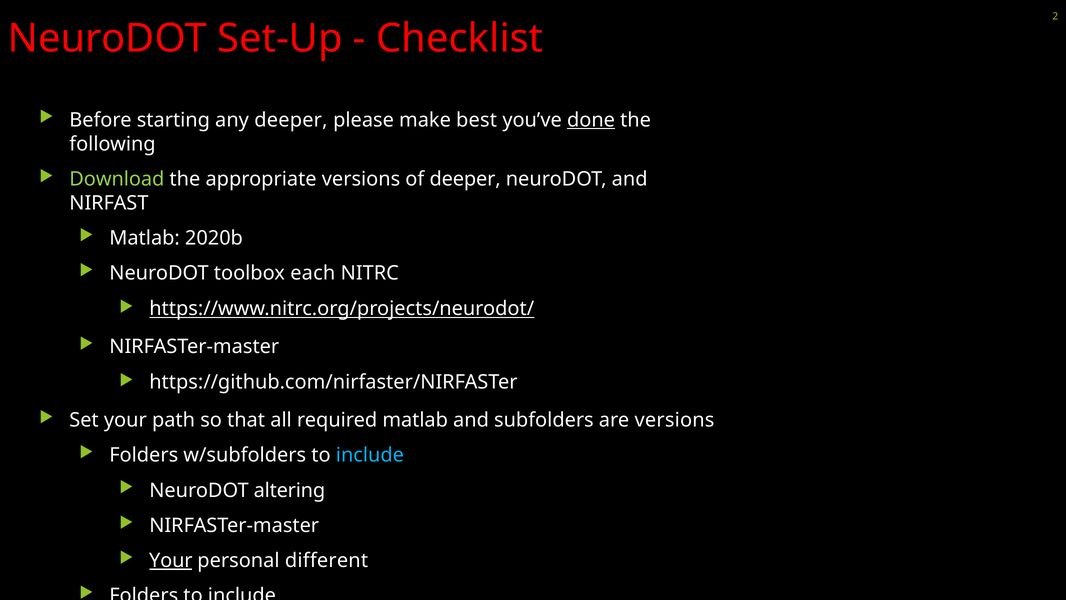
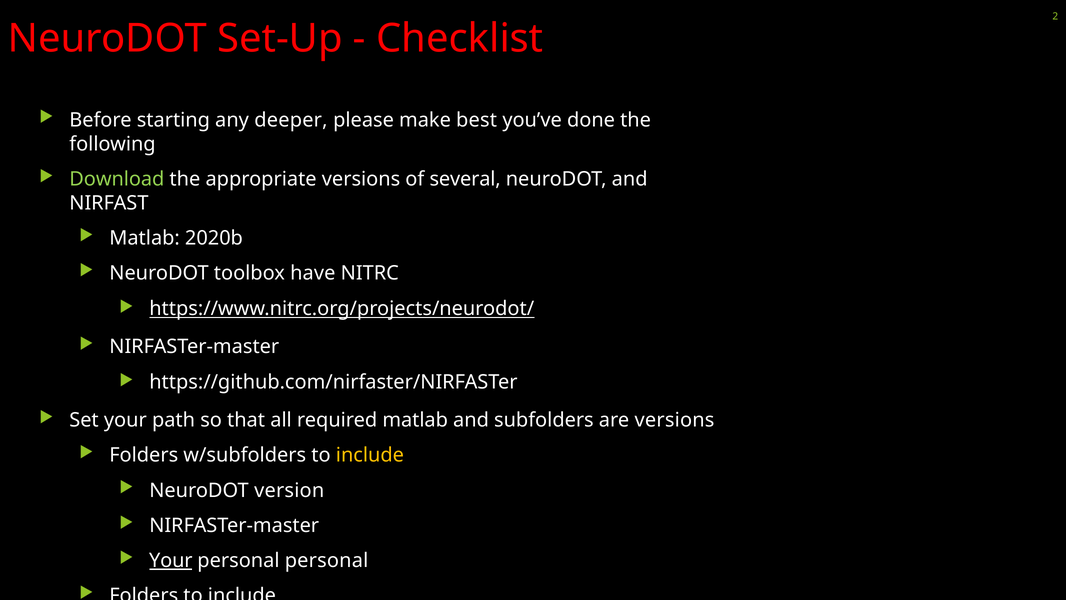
done underline: present -> none (591, 120)
of deeper: deeper -> several (465, 179)
each: each -> have (313, 273)
include colour: light blue -> yellow (370, 455)
altering: altering -> version (289, 490)
personal different: different -> personal (327, 560)
